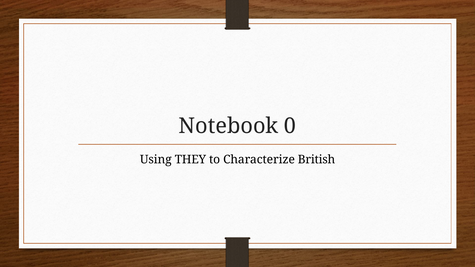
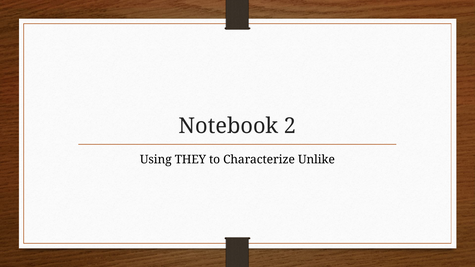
0: 0 -> 2 (290, 126)
British: British -> Unlike (316, 160)
